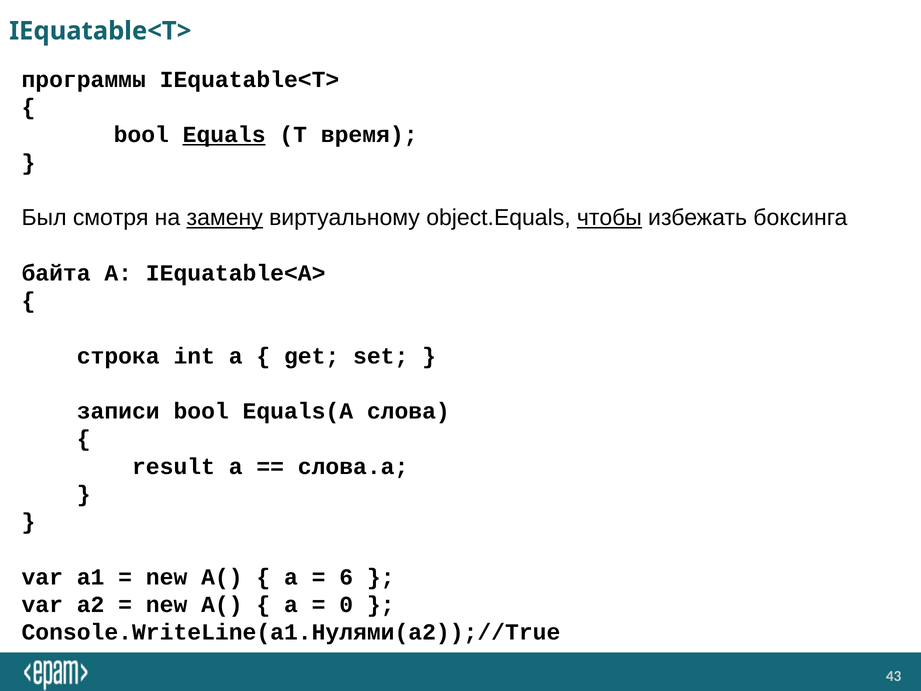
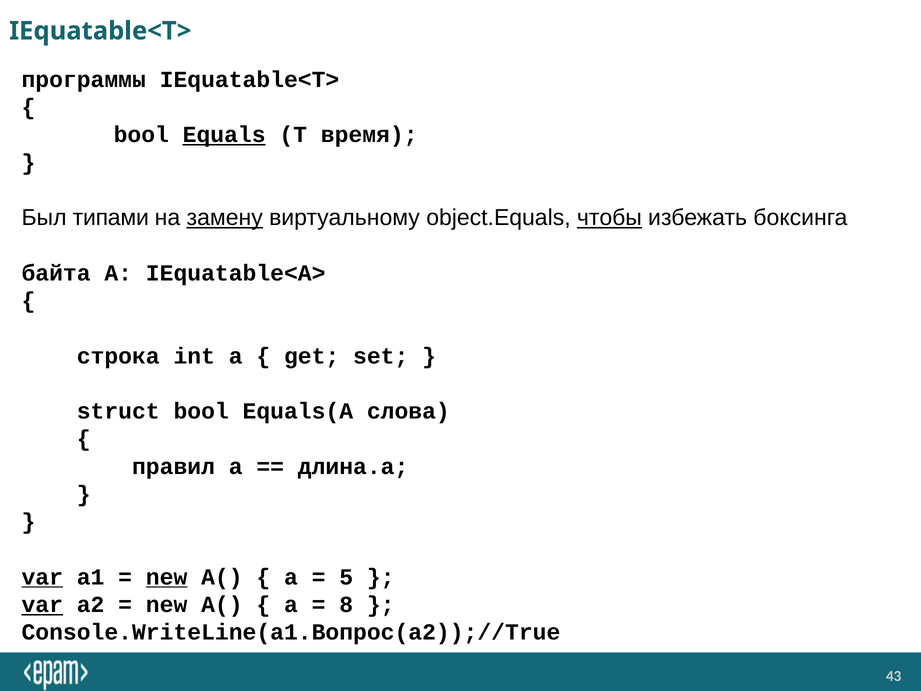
смотря: смотря -> типами (111, 218)
записи: записи -> struct (118, 411)
result: result -> правил (174, 466)
слова.a: слова.a -> длина.a (353, 466)
var underline: none -> present (42, 577)
new underline: none -> present (167, 577)
6: 6 -> 5 (346, 577)
var underline: none -> present (42, 604)
0: 0 -> 8 (346, 604)
Console.WriteLine(a1.Нулями(a2));//True: Console.WriteLine(a1.Нулями(a2));//True -> Console.WriteLine(a1.Вопрос(a2));//True (291, 632)
